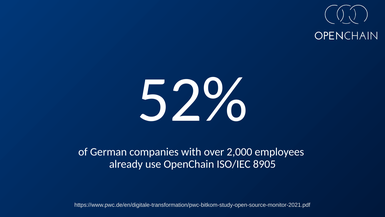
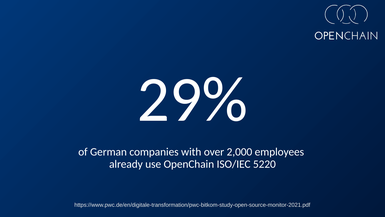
52%: 52% -> 29% (192, 99)
8905: 8905 -> 5220 (264, 164)
